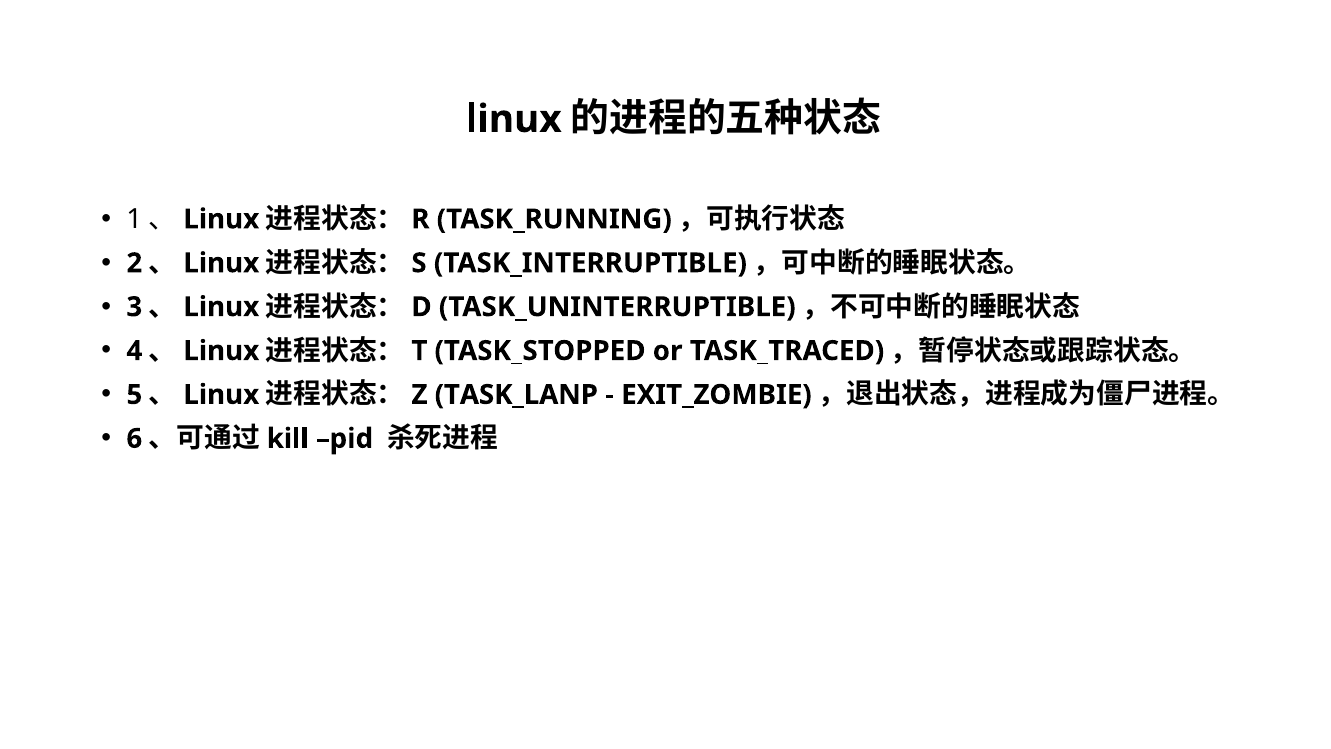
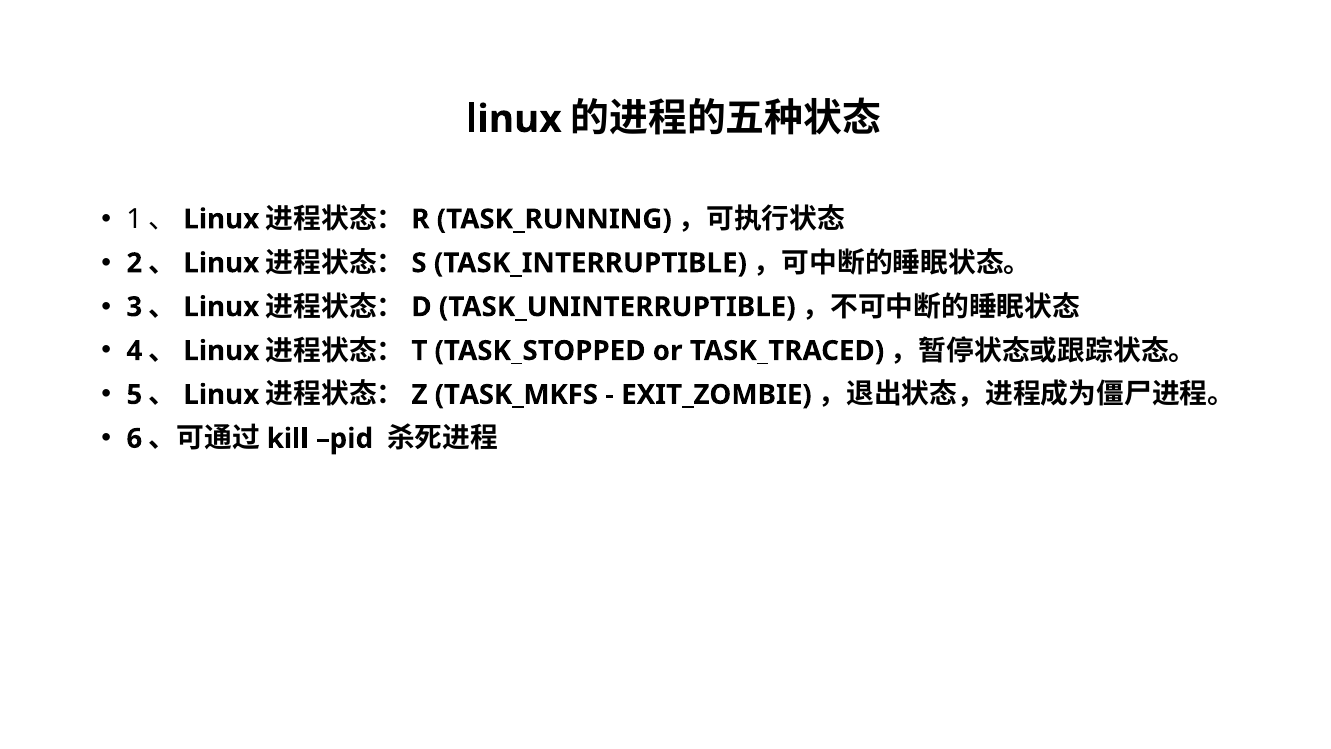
TASK_LANP: TASK_LANP -> TASK_MKFS (516, 395)
